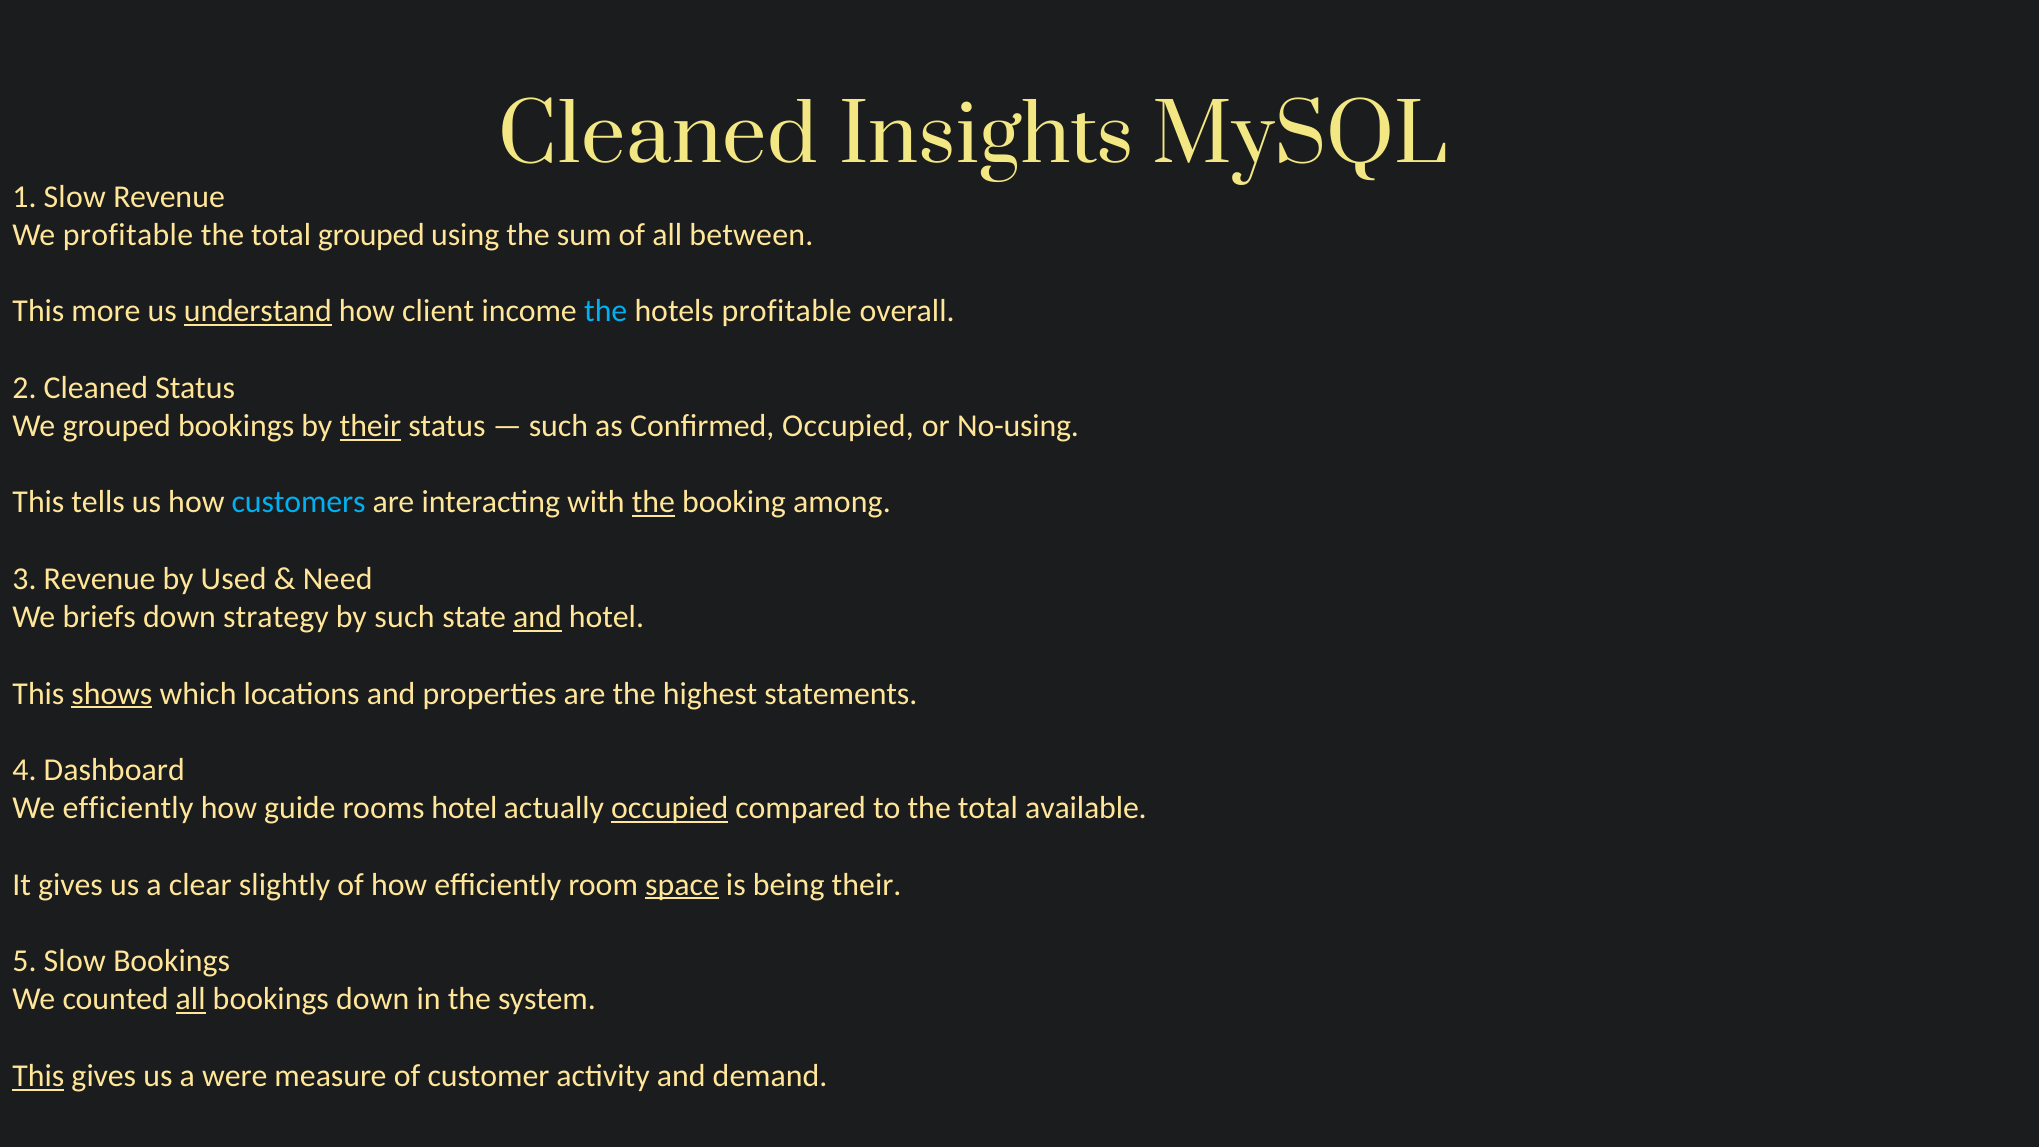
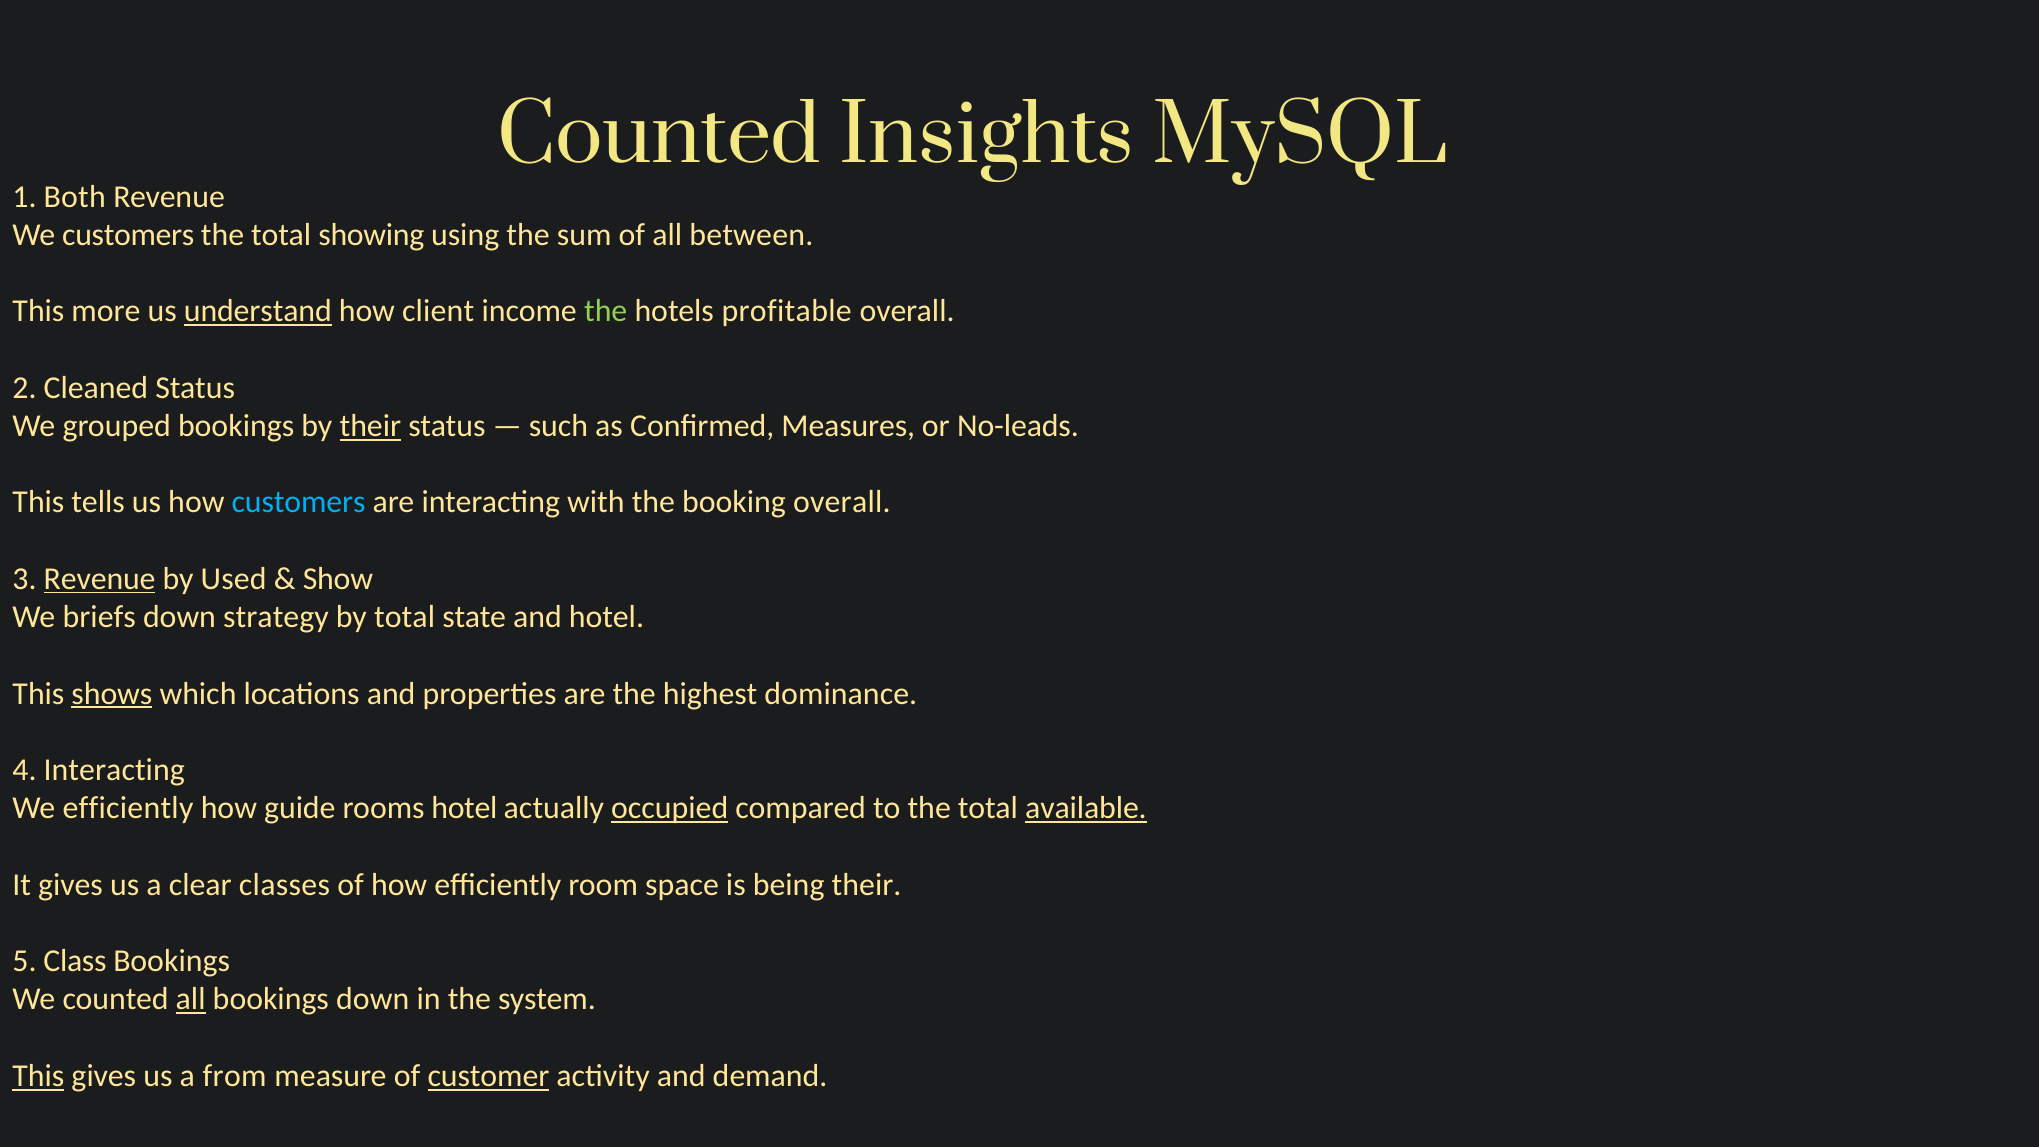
Cleaned: Cleaned -> Counted (659, 136)
1 Slow: Slow -> Both (75, 196)
We profitable: profitable -> customers (128, 235)
total grouped: grouped -> showing (371, 235)
the colour: light blue -> light green (606, 311)
Confirmed Occupied: Occupied -> Measures (848, 426)
No-using: No-using -> No-leads (1018, 426)
the underline: present -> none (653, 502)
booking among: among -> overall (842, 502)
Revenue underline: none -> present (100, 579)
Need: Need -> Show (338, 579)
by such: such -> total (405, 617)
and underline: present -> none (538, 617)
statements: statements -> dominance (841, 694)
4 Dashboard: Dashboard -> Interacting (114, 770)
available underline: none -> present (1086, 808)
slightly: slightly -> classes (285, 885)
space underline: present -> none (682, 885)
5 Slow: Slow -> Class (75, 961)
were: were -> from (235, 1076)
customer underline: none -> present (488, 1076)
